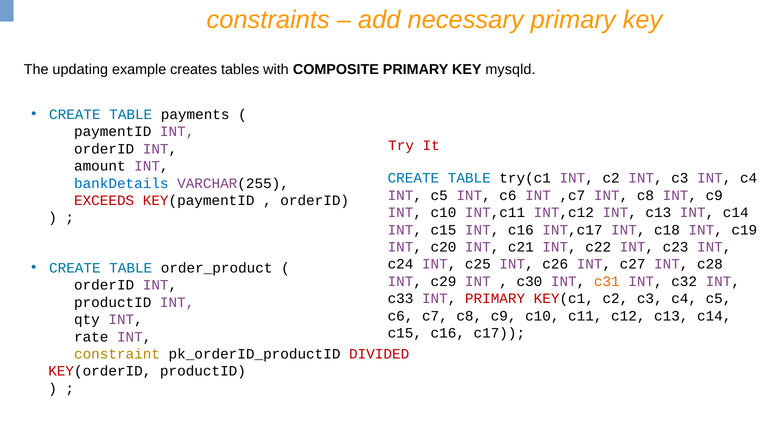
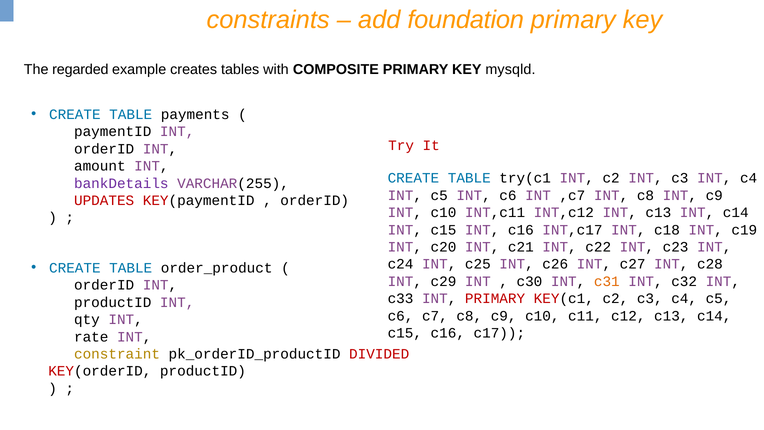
necessary: necessary -> foundation (466, 20)
updating: updating -> regarded (80, 69)
bankDetails colour: blue -> purple (121, 183)
EXCEEDS: EXCEEDS -> UPDATES (104, 200)
